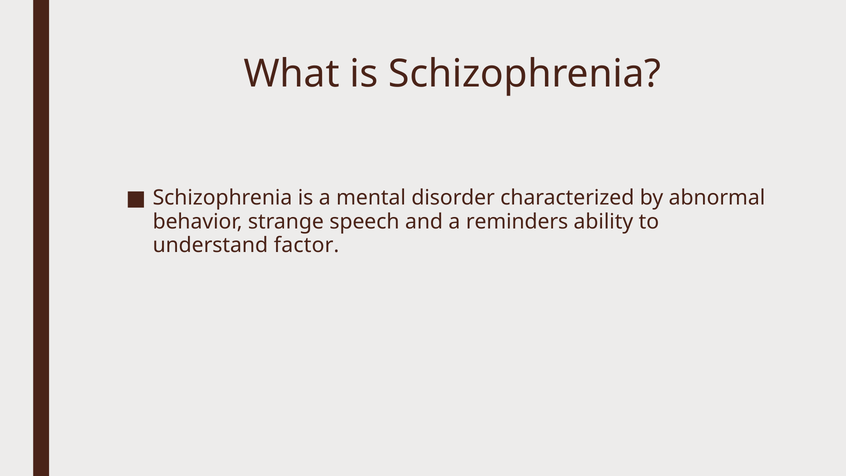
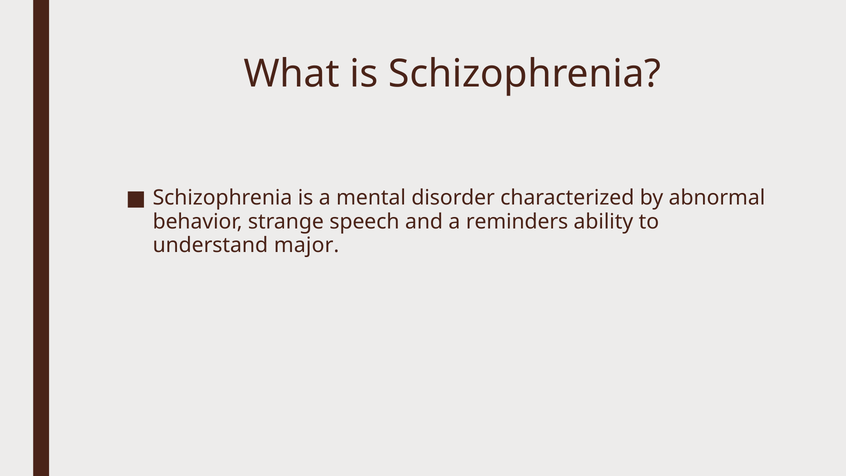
factor: factor -> major (307, 245)
